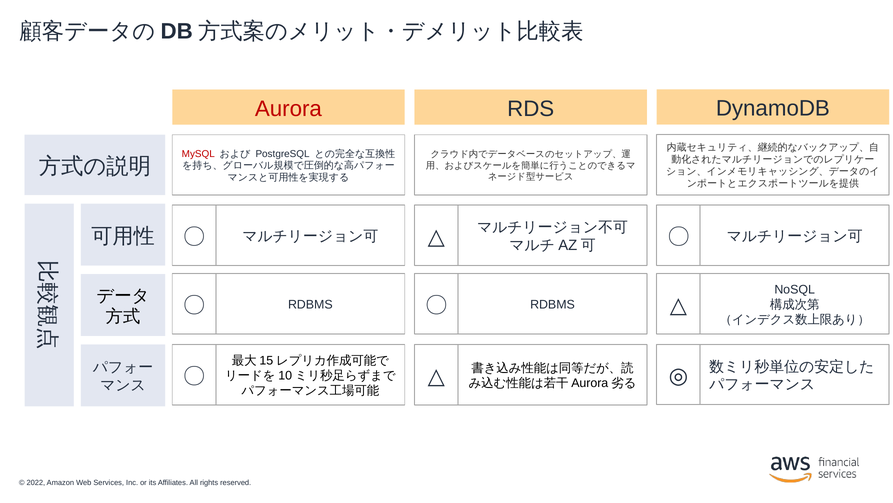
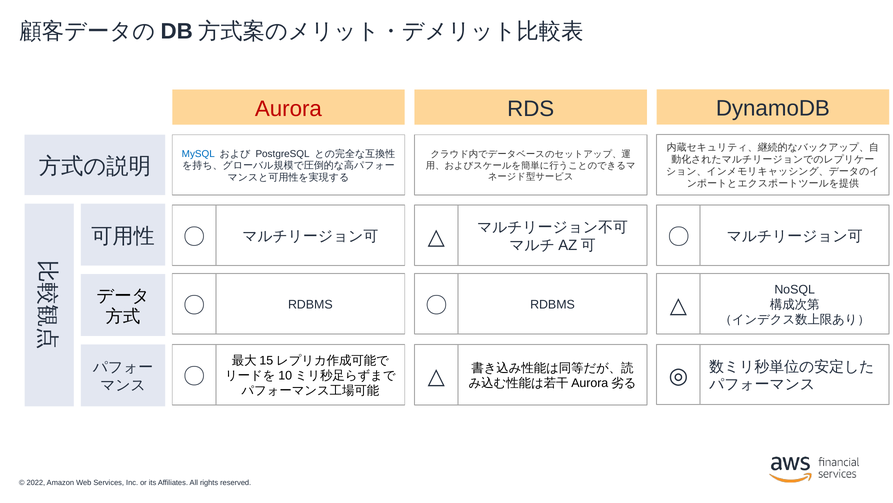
MySQL colour: red -> blue (198, 154)
